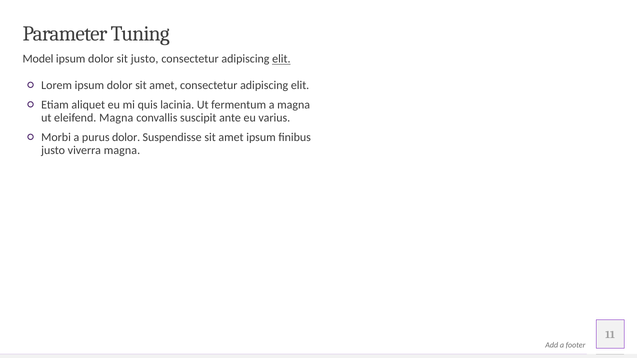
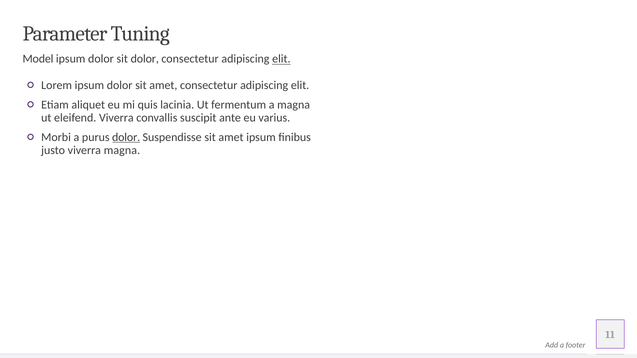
sit justo: justo -> dolor (145, 59)
eleifend Magna: Magna -> Viverra (116, 118)
dolor underline: none -> present (126, 137)
